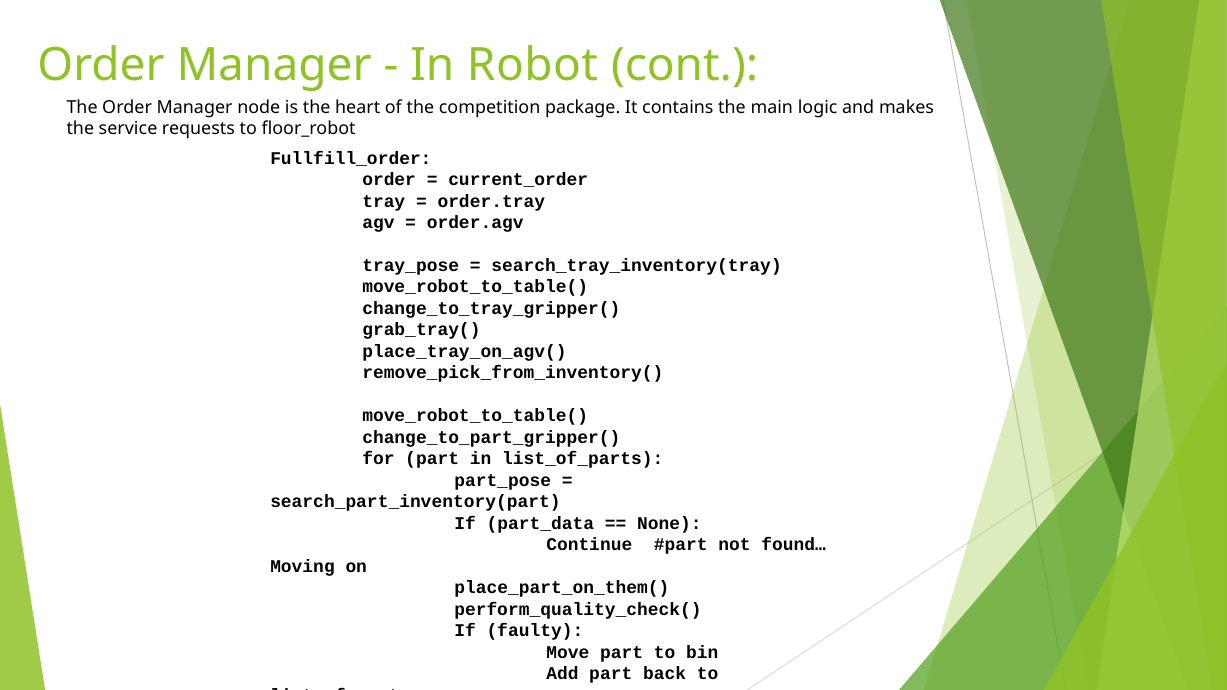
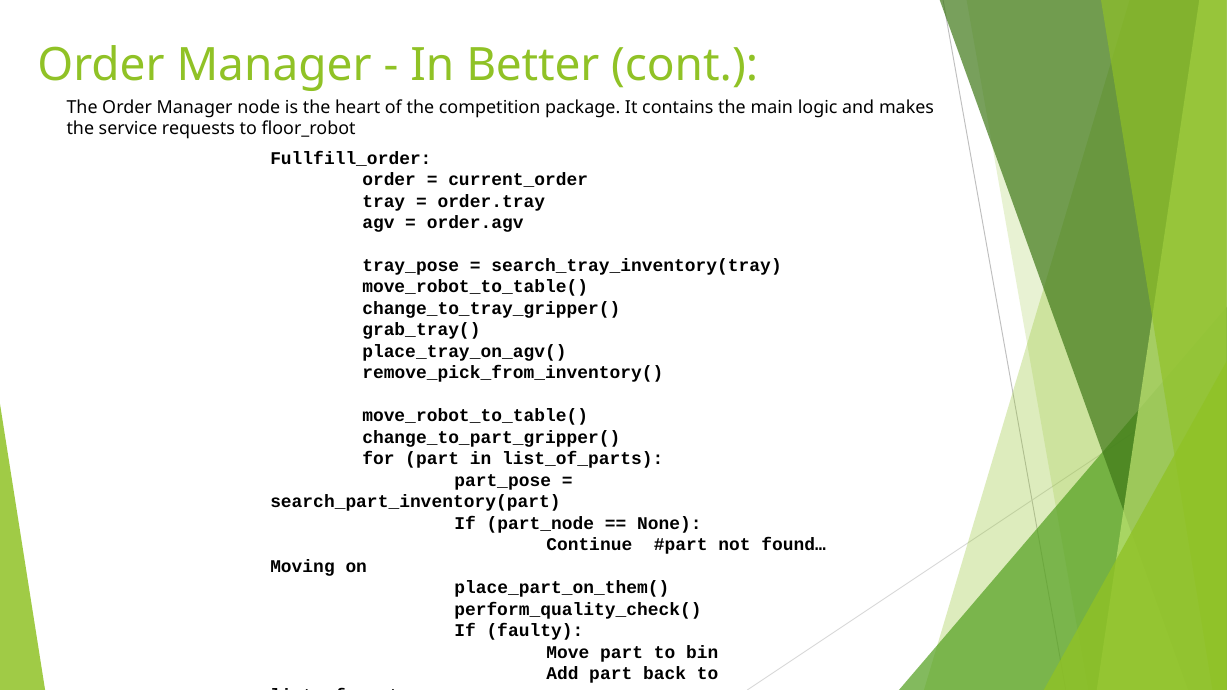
Robot: Robot -> Better (533, 65)
part_data: part_data -> part_node (540, 523)
